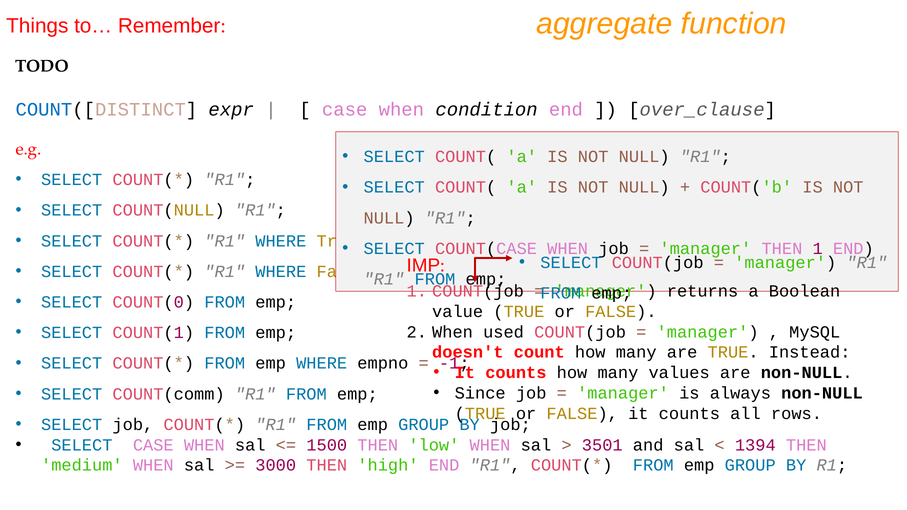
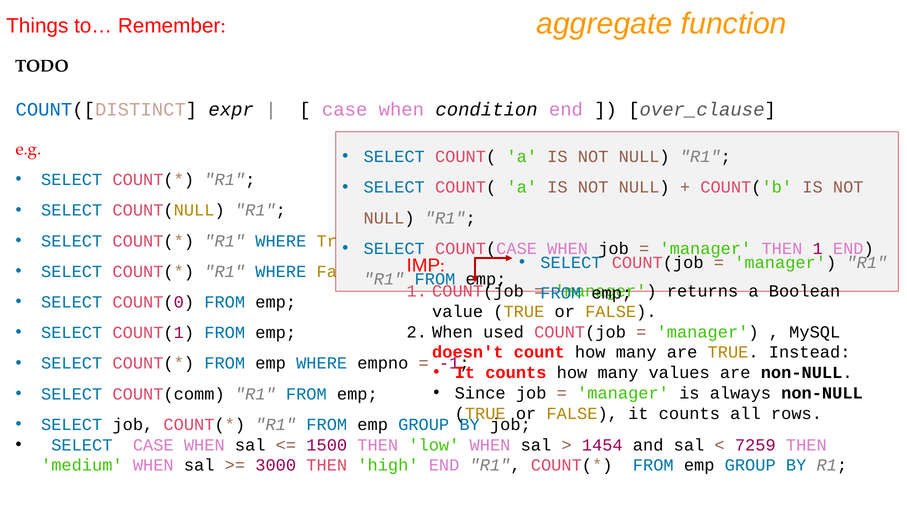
3501: 3501 -> 1454 (602, 445)
1394: 1394 -> 7259 (755, 445)
